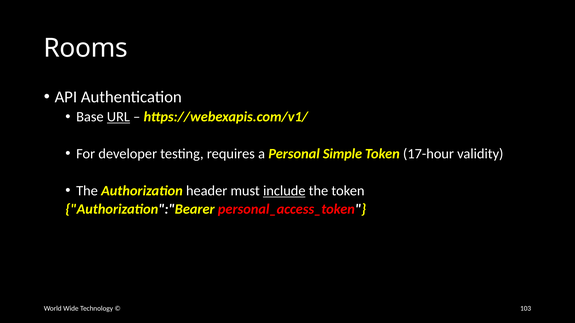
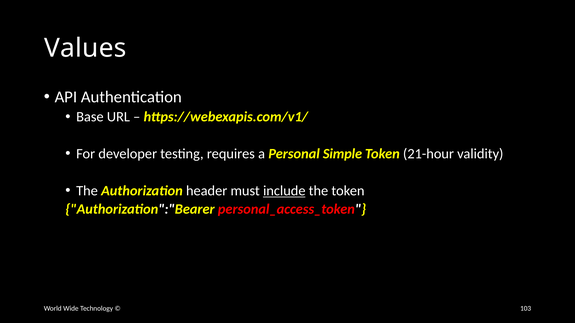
Rooms: Rooms -> Values (85, 48)
URL underline: present -> none (118, 117)
17-hour: 17-hour -> 21-hour (428, 154)
